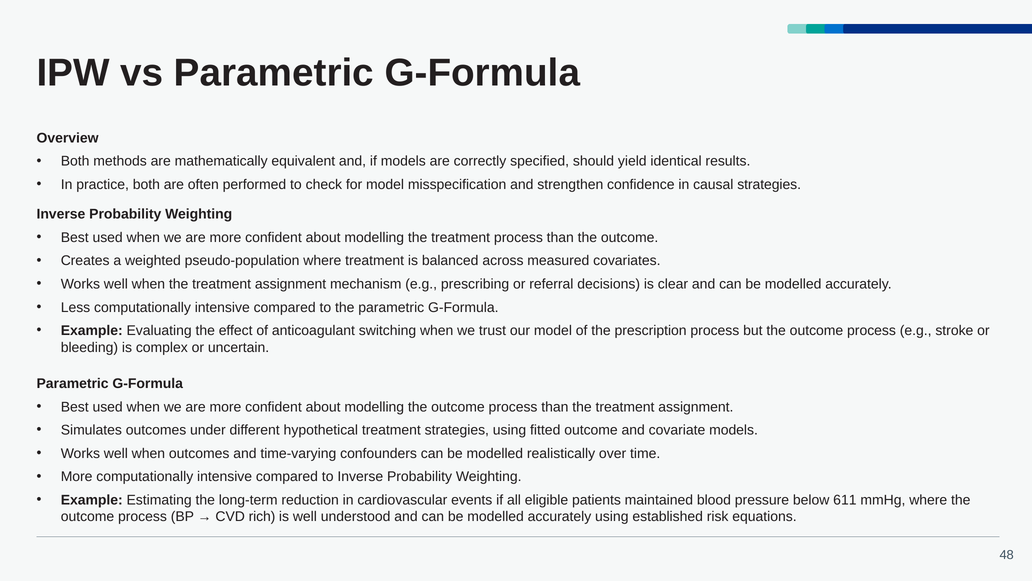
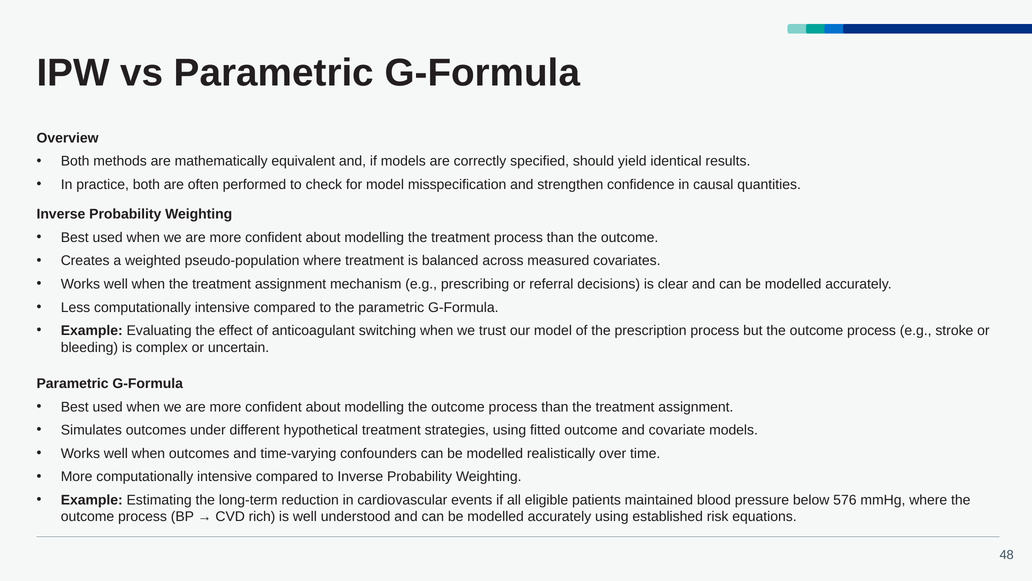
causal strategies: strategies -> quantities (769, 184)
611: 611 -> 576 (845, 500)
